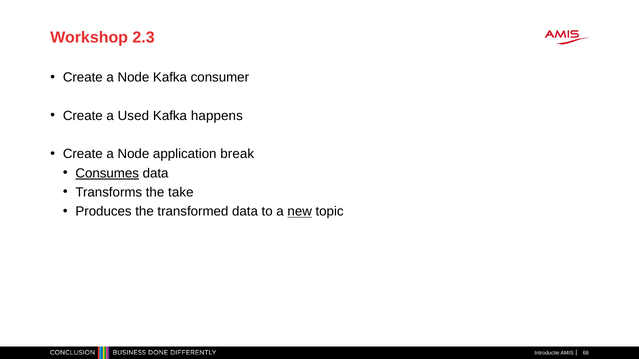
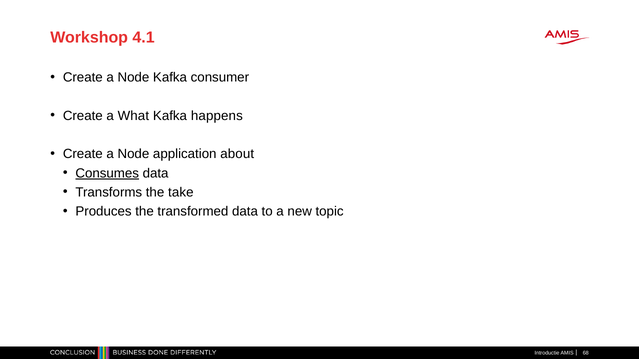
2.3: 2.3 -> 4.1 (144, 37)
Used: Used -> What (133, 116)
break: break -> about (237, 154)
new underline: present -> none (300, 212)
